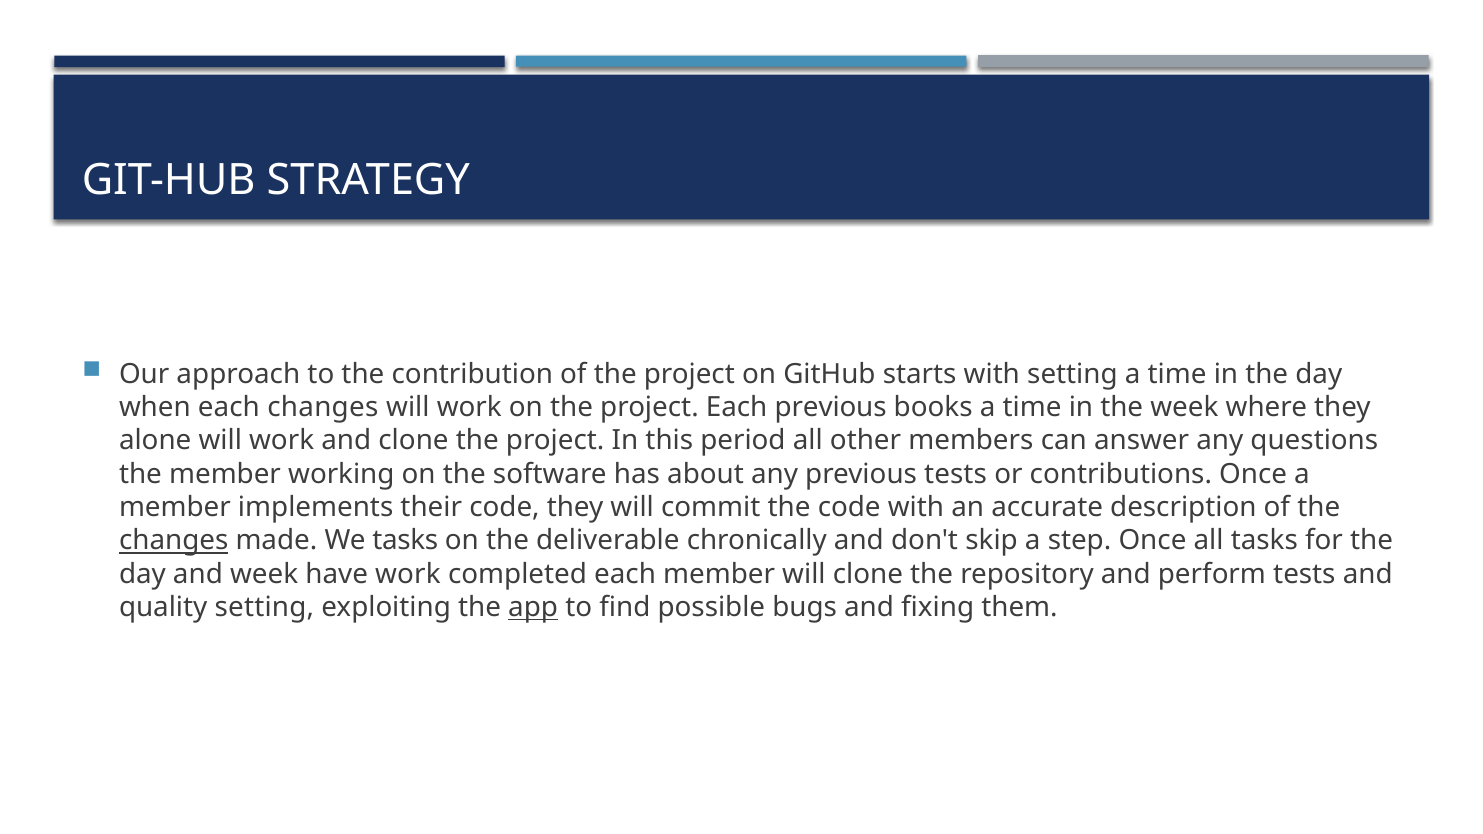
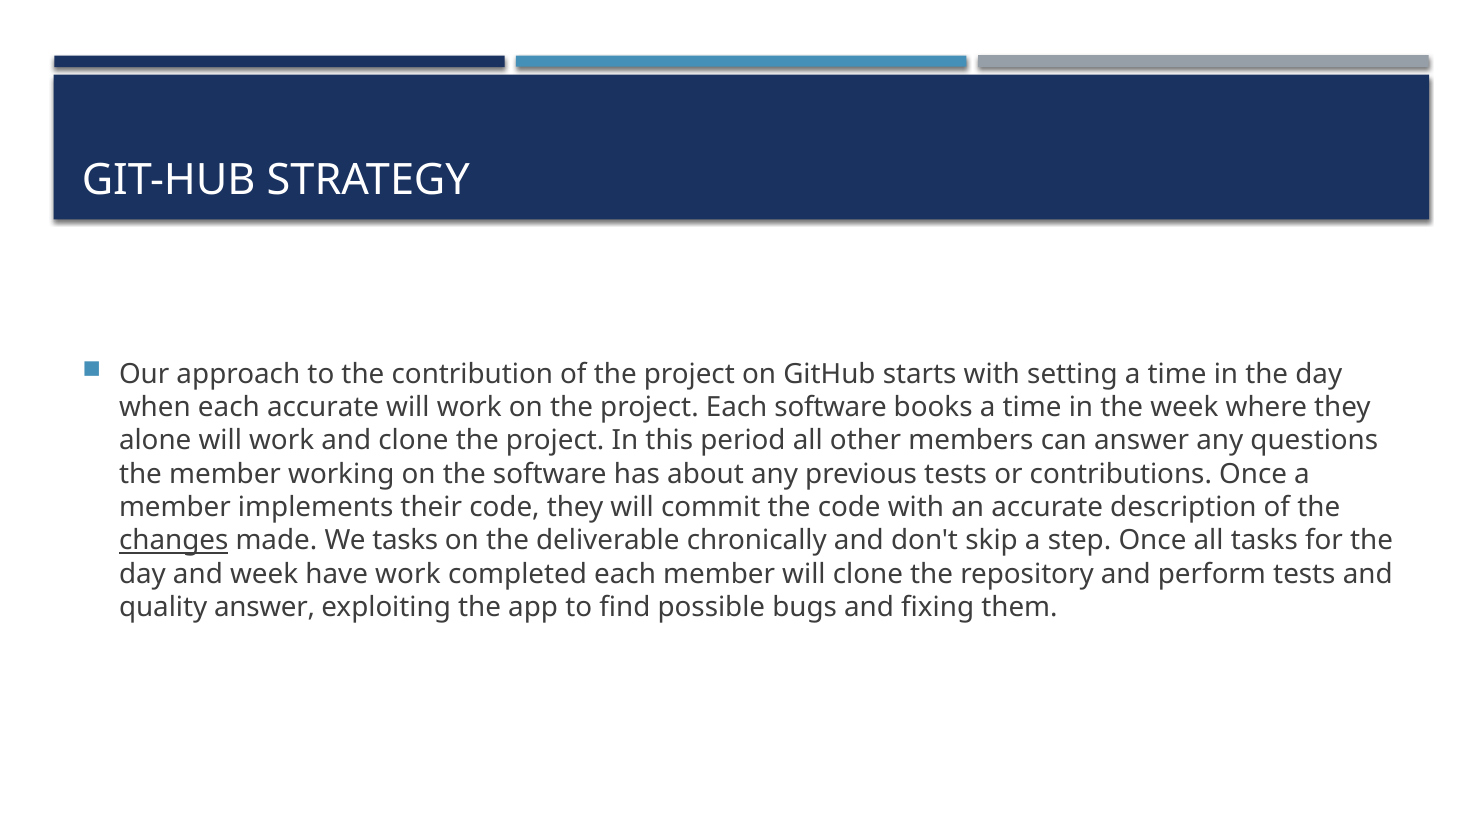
each changes: changes -> accurate (323, 407)
Each previous: previous -> software (831, 407)
quality setting: setting -> answer (265, 608)
app underline: present -> none (533, 608)
